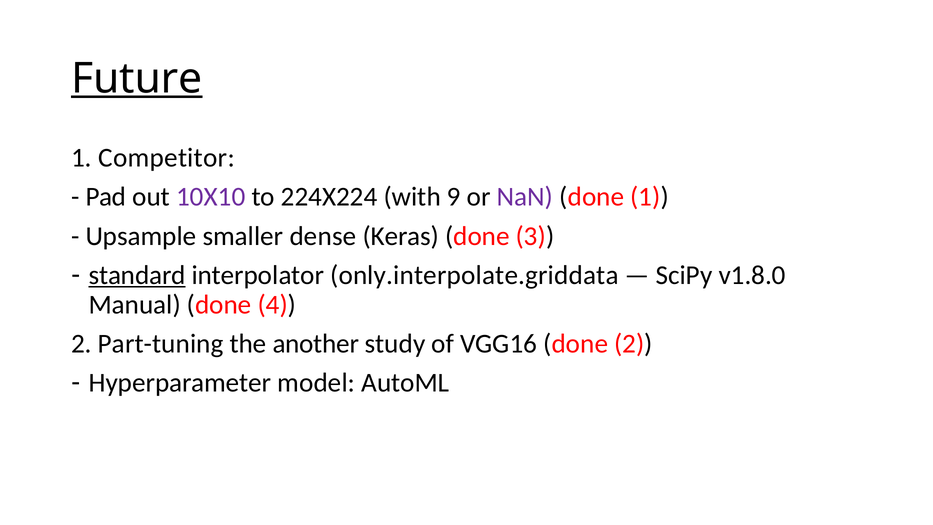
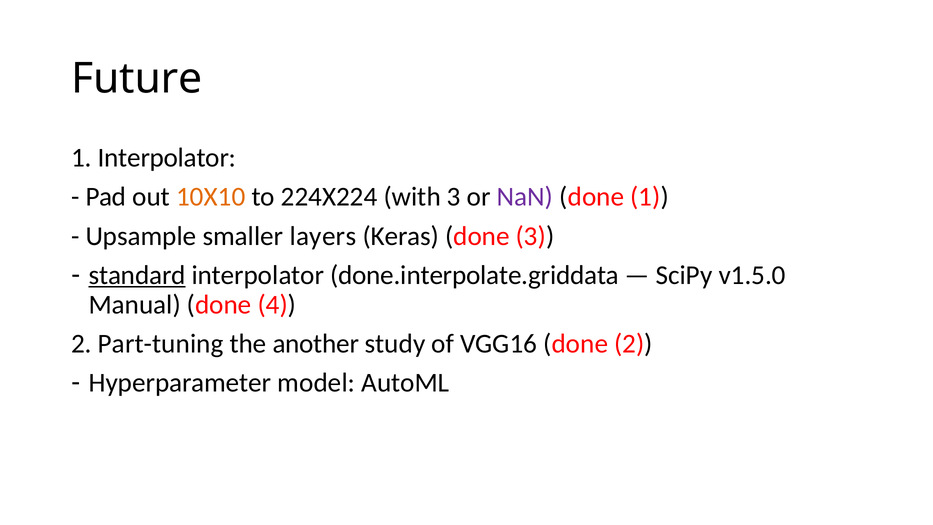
Future underline: present -> none (137, 78)
1 Competitor: Competitor -> Interpolator (167, 158)
10X10 colour: purple -> orange (211, 197)
with 9: 9 -> 3 (454, 197)
dense: dense -> layers (323, 236)
only.interpolate.griddata: only.interpolate.griddata -> done.interpolate.griddata (475, 275)
v1.8.0: v1.8.0 -> v1.5.0 (752, 275)
